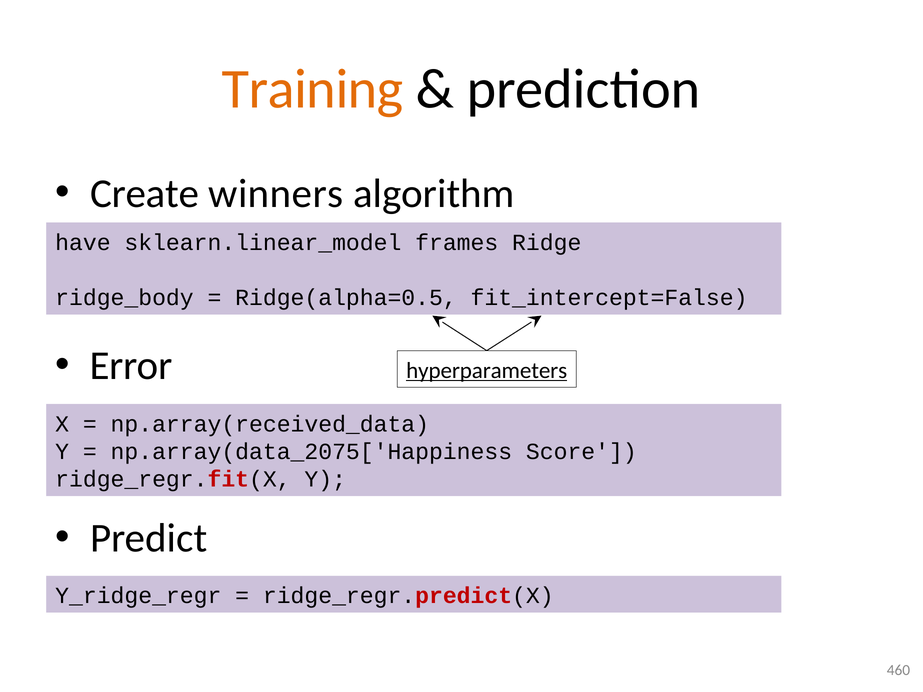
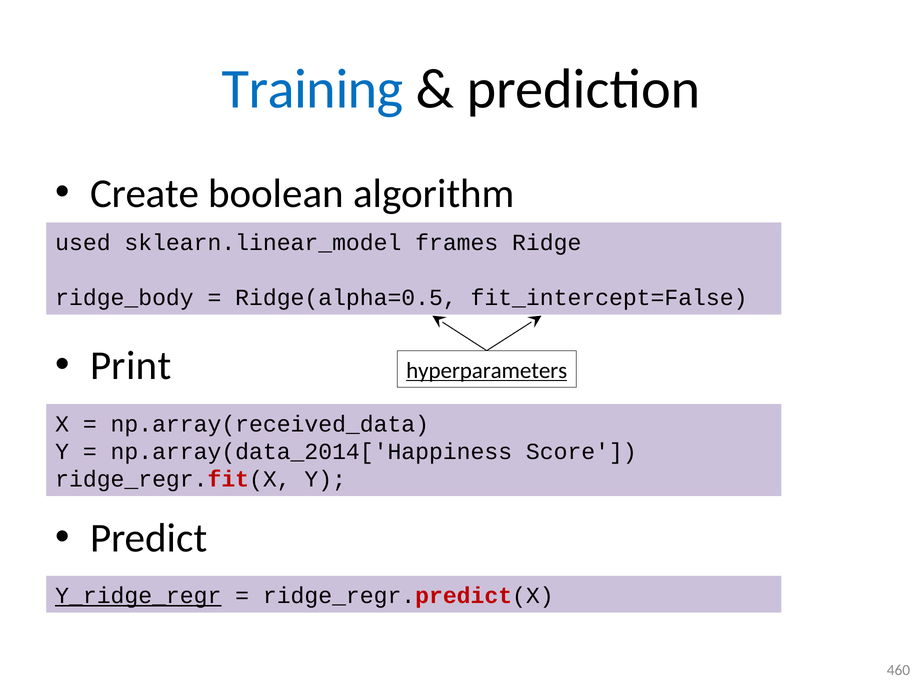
Training colour: orange -> blue (313, 89)
winners: winners -> boolean (276, 194)
have: have -> used (83, 243)
Error: Error -> Print (131, 366)
np.array(data_2075['Happiness: np.array(data_2075['Happiness -> np.array(data_2014['Happiness (311, 452)
Y_ridge_regr underline: none -> present (138, 596)
